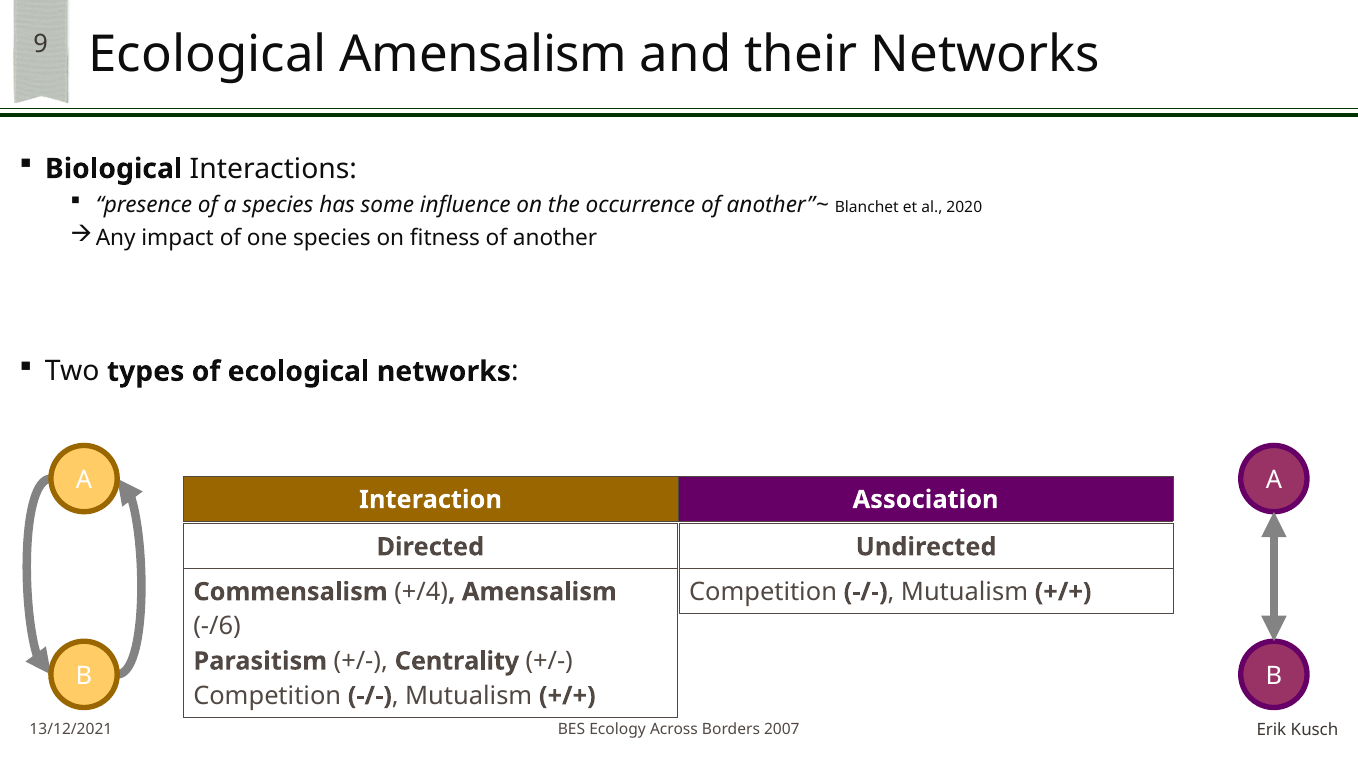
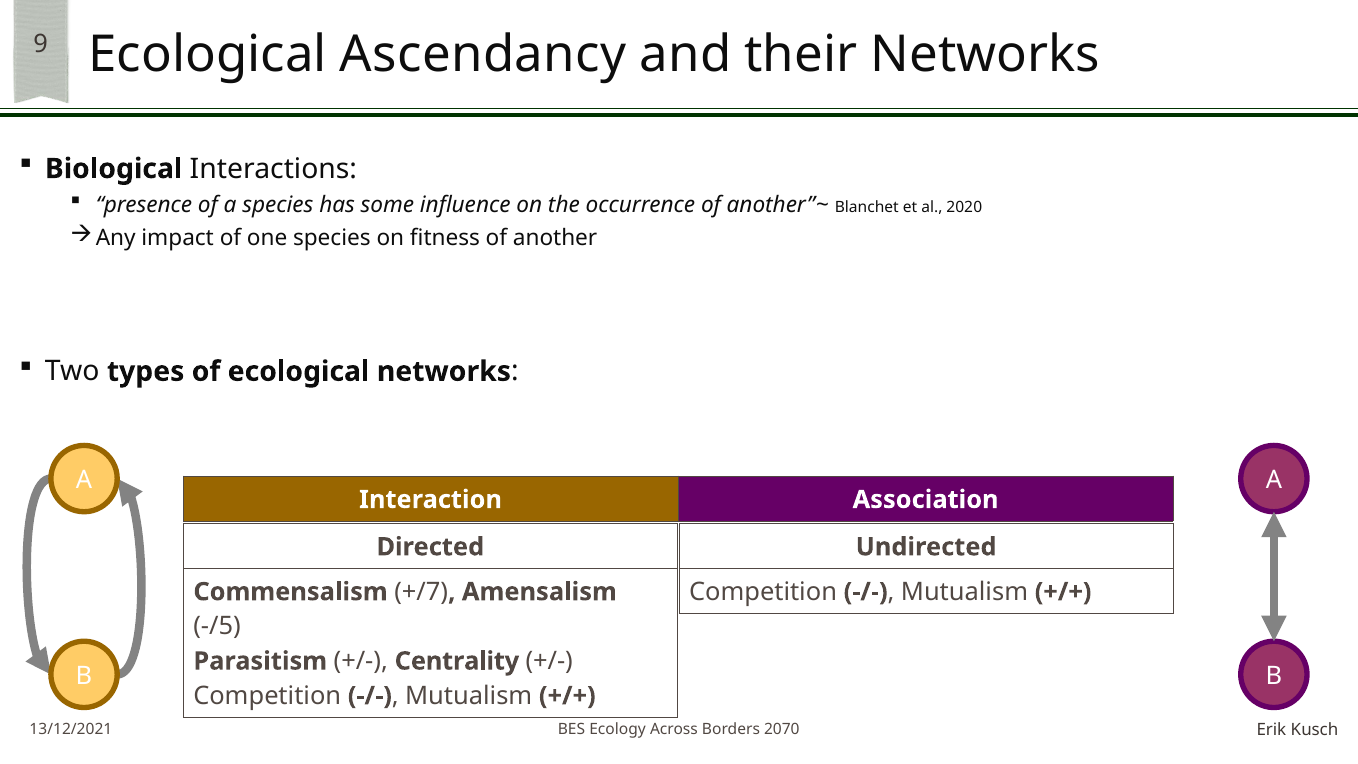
Ecological Amensalism: Amensalism -> Ascendancy (483, 54)
+/4: +/4 -> +/7 (421, 592)
-/6: -/6 -> -/5 (217, 626)
2007: 2007 -> 2070 (782, 729)
